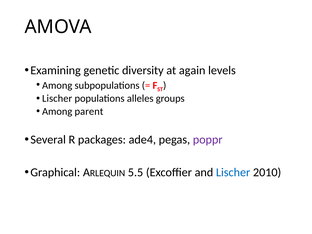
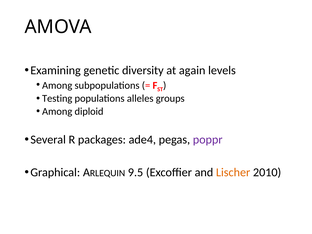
Lischer: Lischer -> Testing (57, 99)
parent: parent -> diploid (89, 111)
5.5: 5.5 -> 9.5 (136, 172)
Lischer colour: blue -> orange (233, 172)
